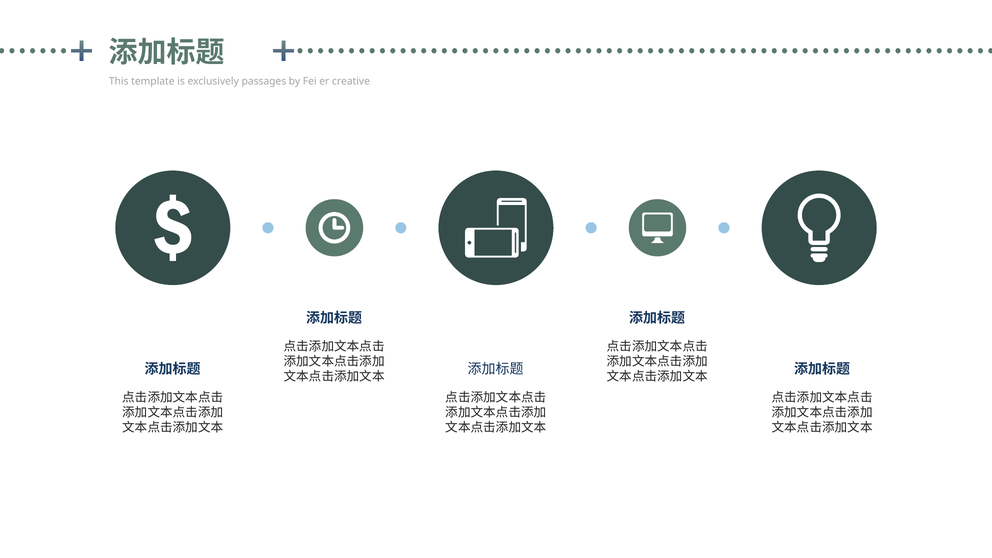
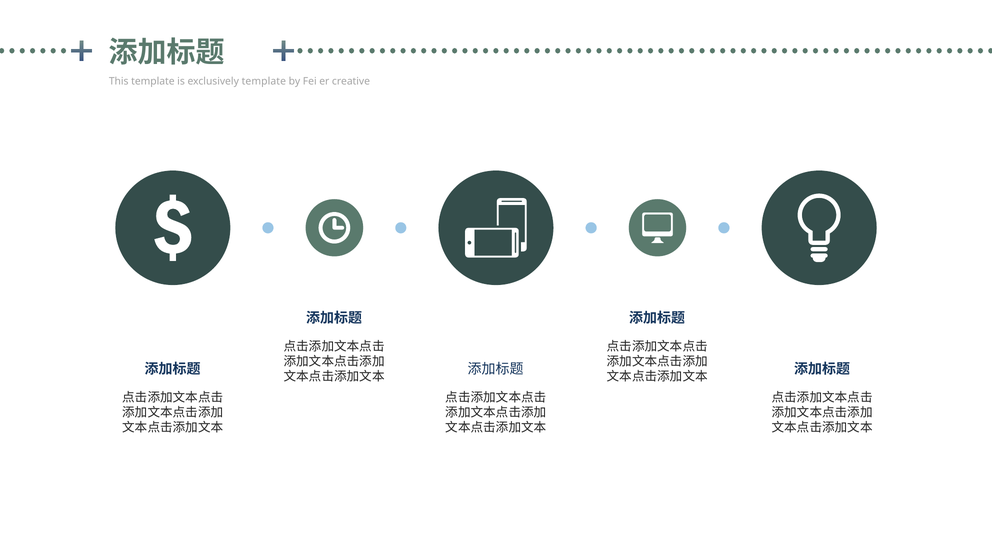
exclusively passages: passages -> template (264, 81)
